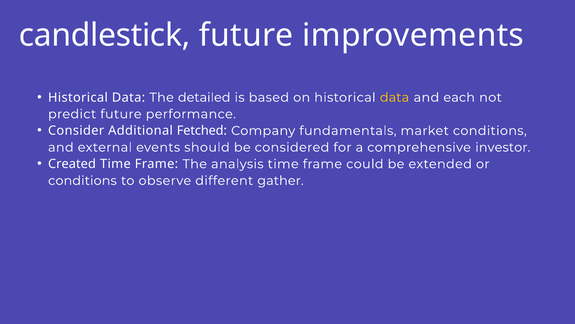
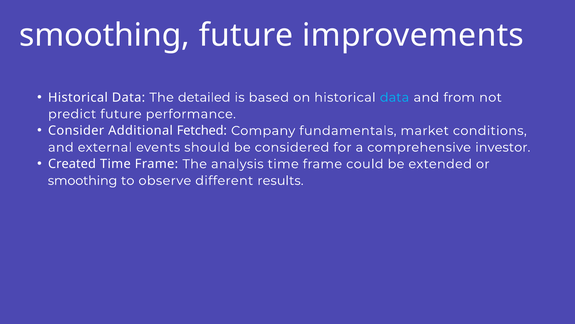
candlestick: candlestick -> smoothing (104, 35)
data colour: yellow -> light blue (395, 97)
each: each -> from (459, 97)
conditions: conditions -> smoothing (83, 180)
gather: gather -> results (280, 180)
